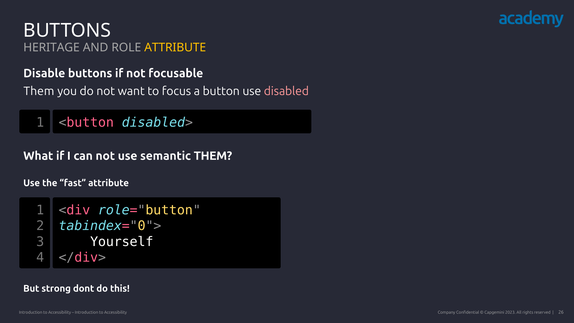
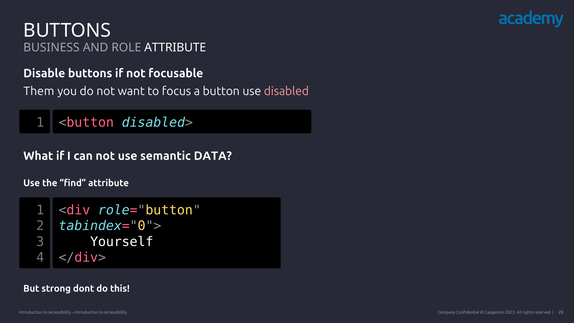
HERITAGE: HERITAGE -> BUSINESS (51, 47)
ATTRIBUTE colour: yellow -> white (175, 47)
semantic THEM: THEM -> DATA (213, 156)
fast: fast -> find (73, 183)
